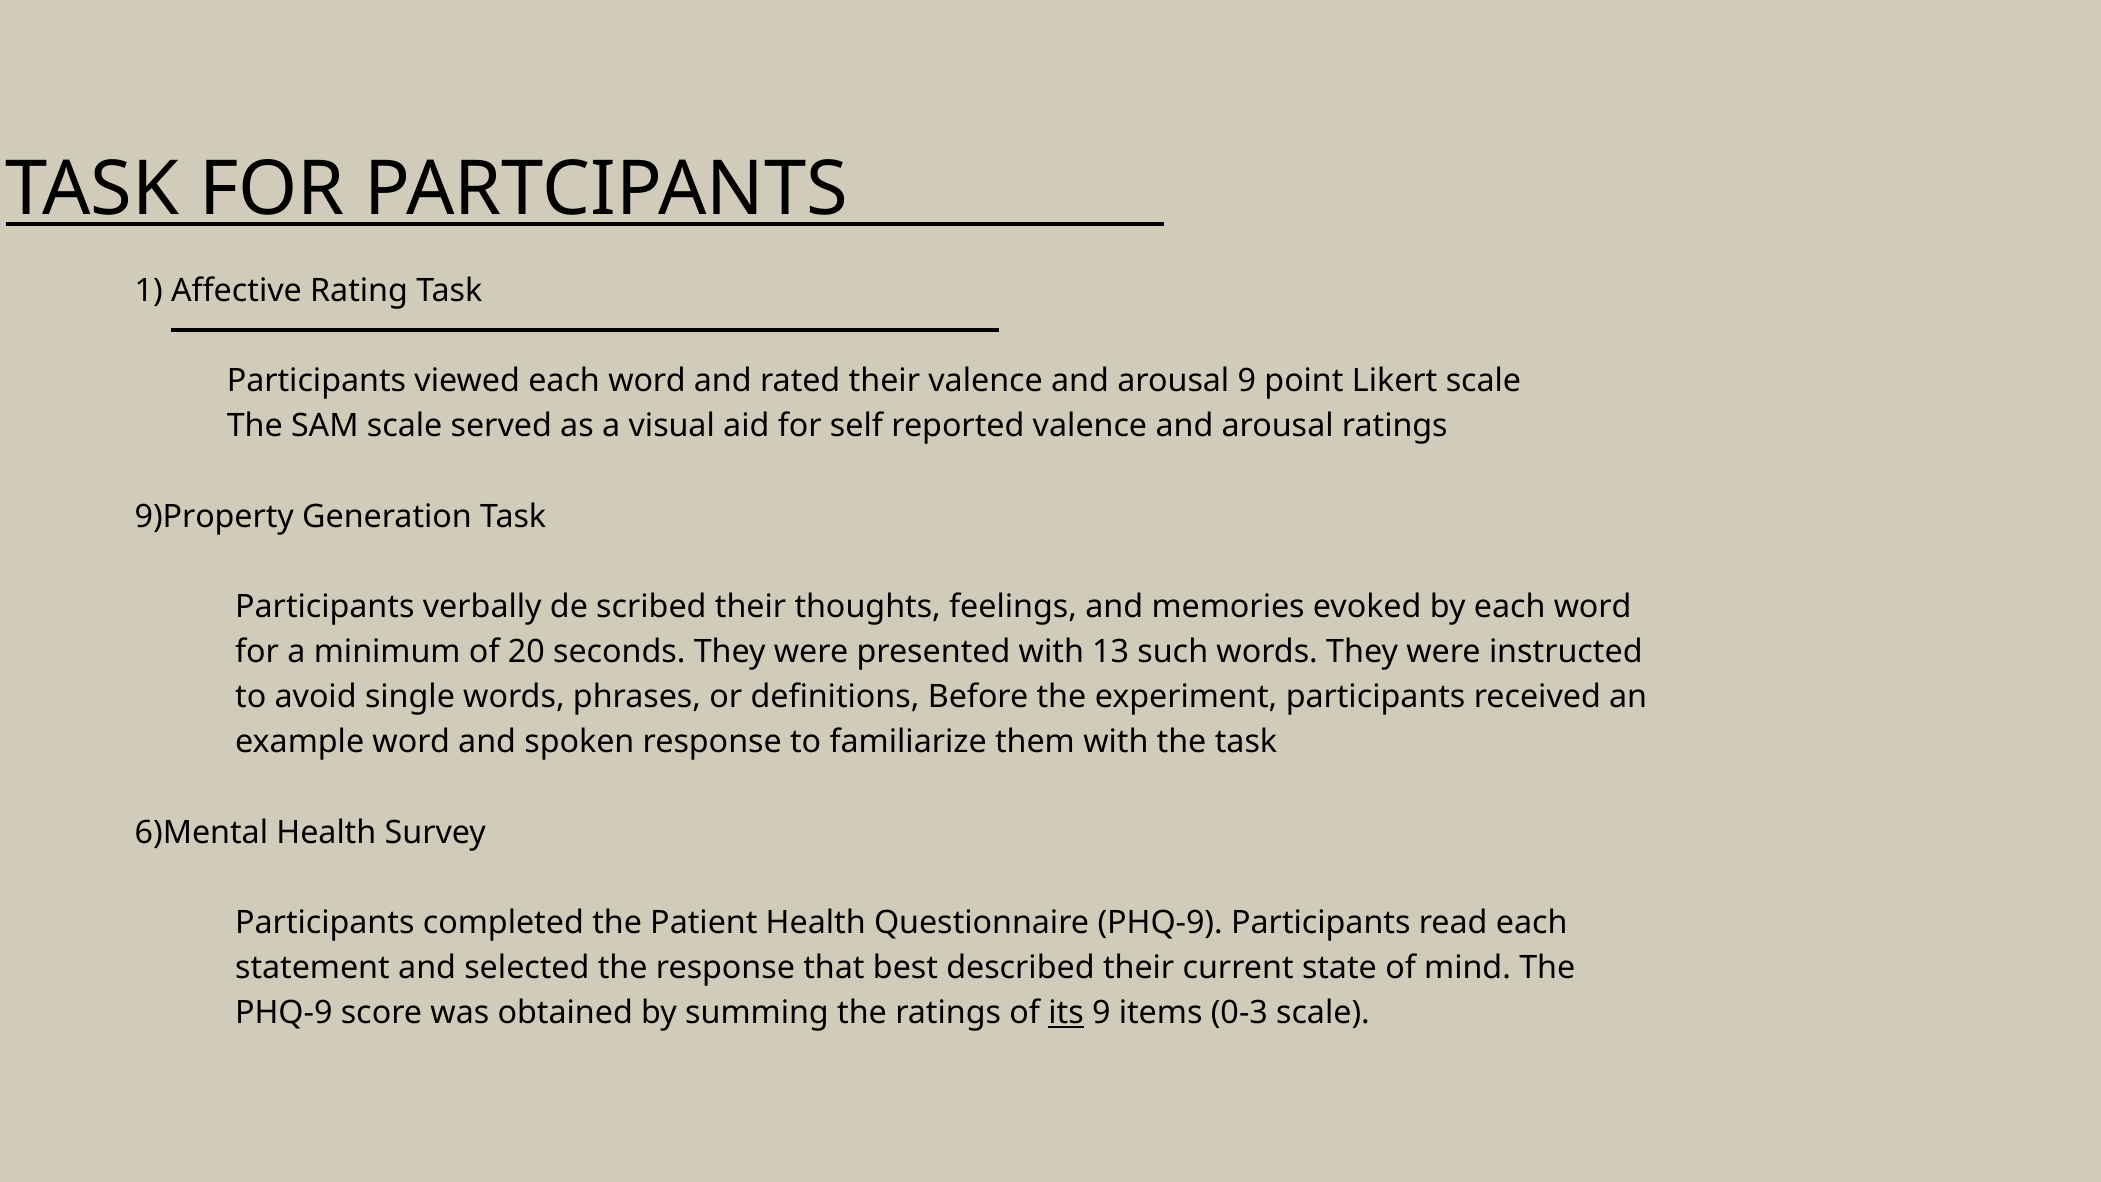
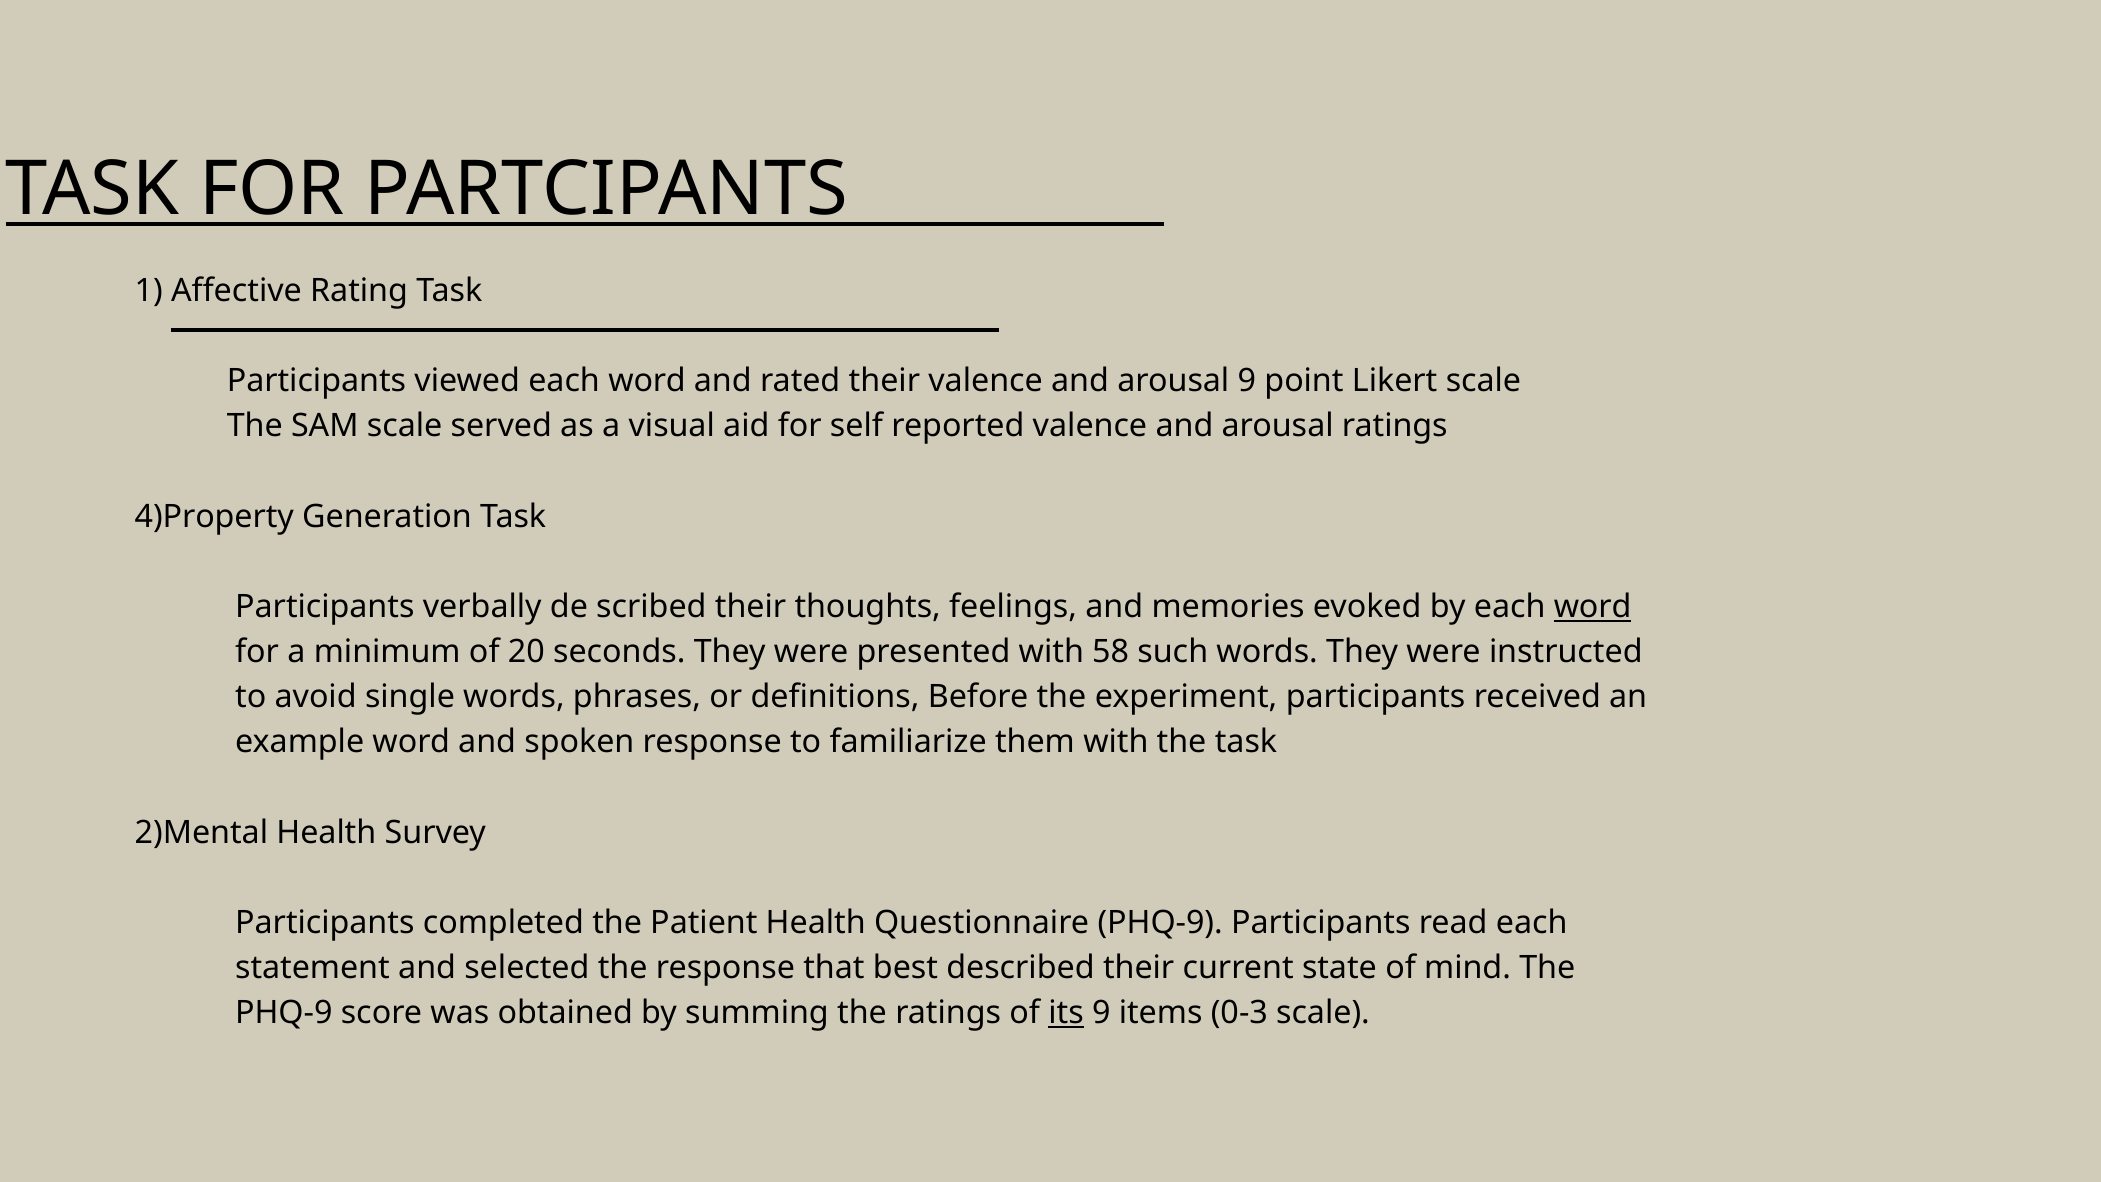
9)Property: 9)Property -> 4)Property (214, 516)
word underline: none -> present (1593, 607)
13: 13 -> 58 (1111, 652)
6)Mental: 6)Mental -> 2)Mental (201, 832)
